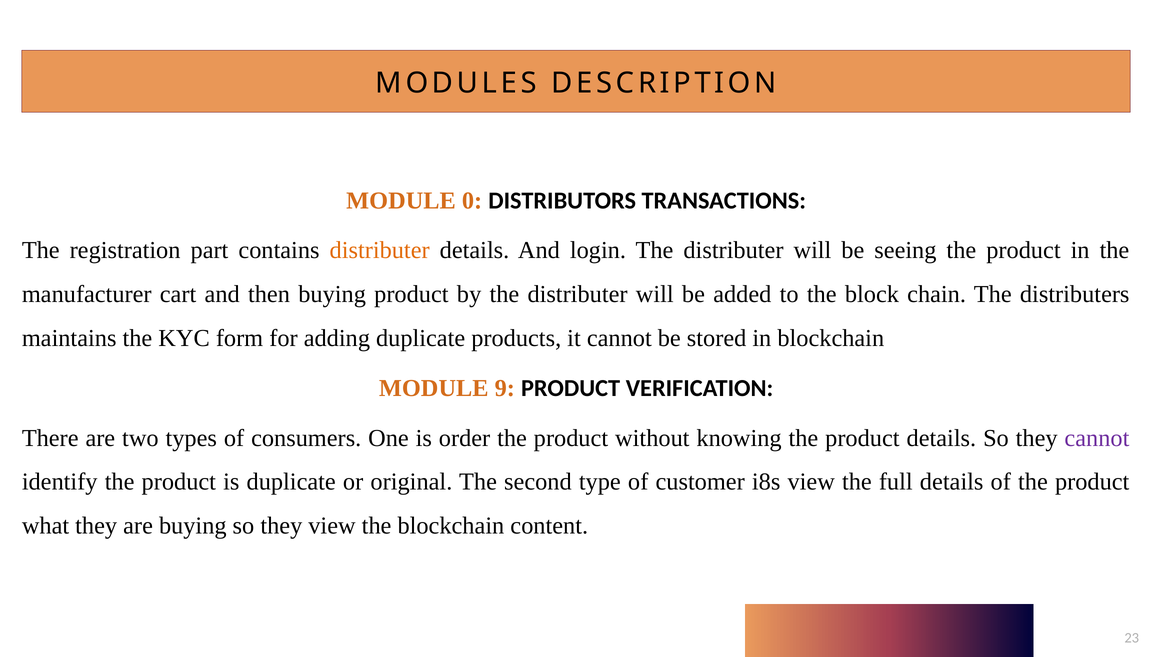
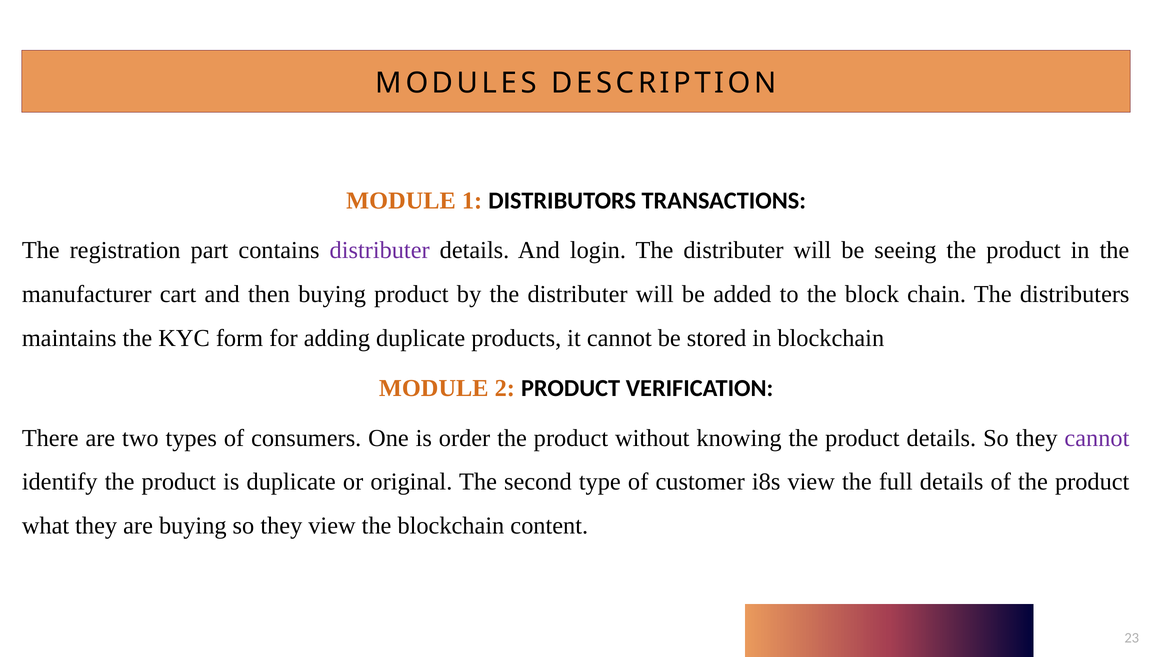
0: 0 -> 1 (472, 200)
distributer colour: orange -> purple (380, 250)
9: 9 -> 2 (505, 388)
